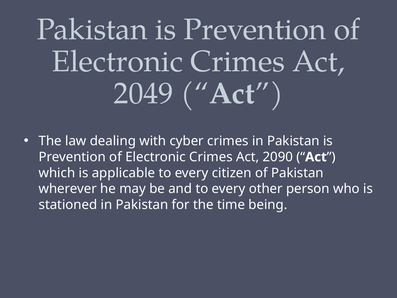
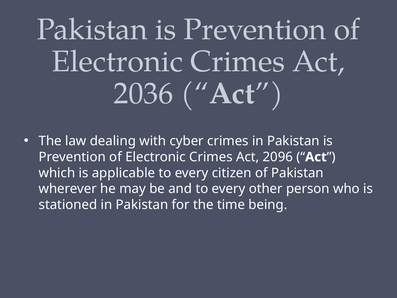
2049: 2049 -> 2036 (143, 94)
2090: 2090 -> 2096 (278, 157)
